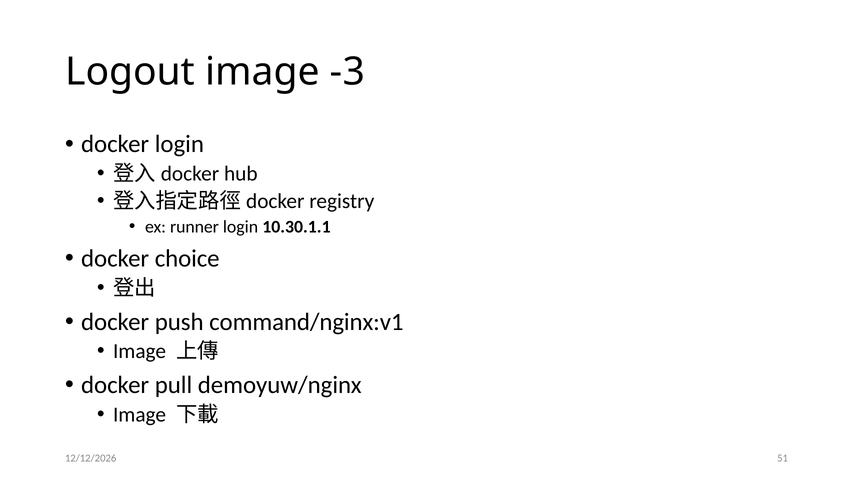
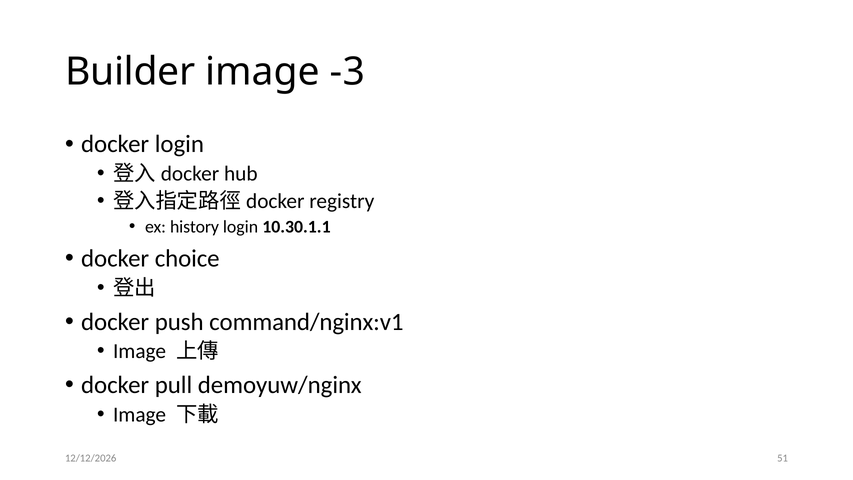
Logout: Logout -> Builder (130, 72)
runner: runner -> history (195, 227)
